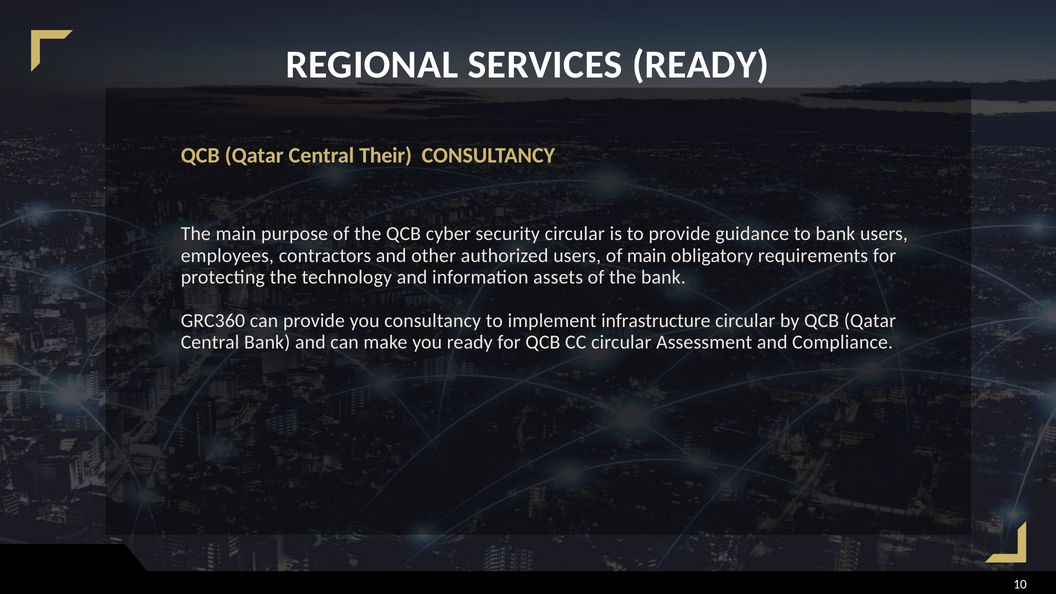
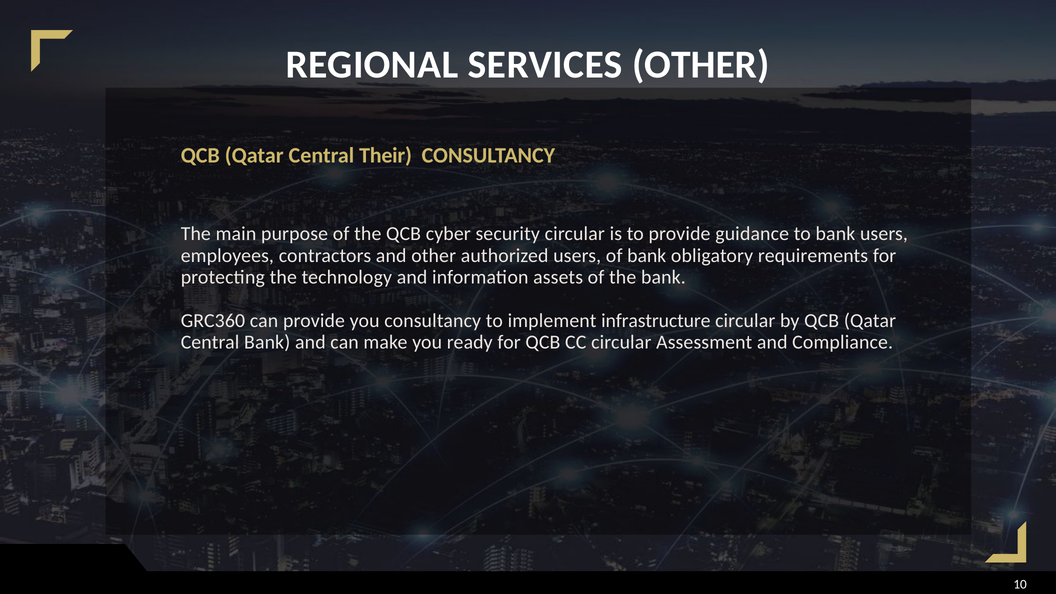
SERVICES READY: READY -> OTHER (701, 65)
of main: main -> bank (647, 256)
